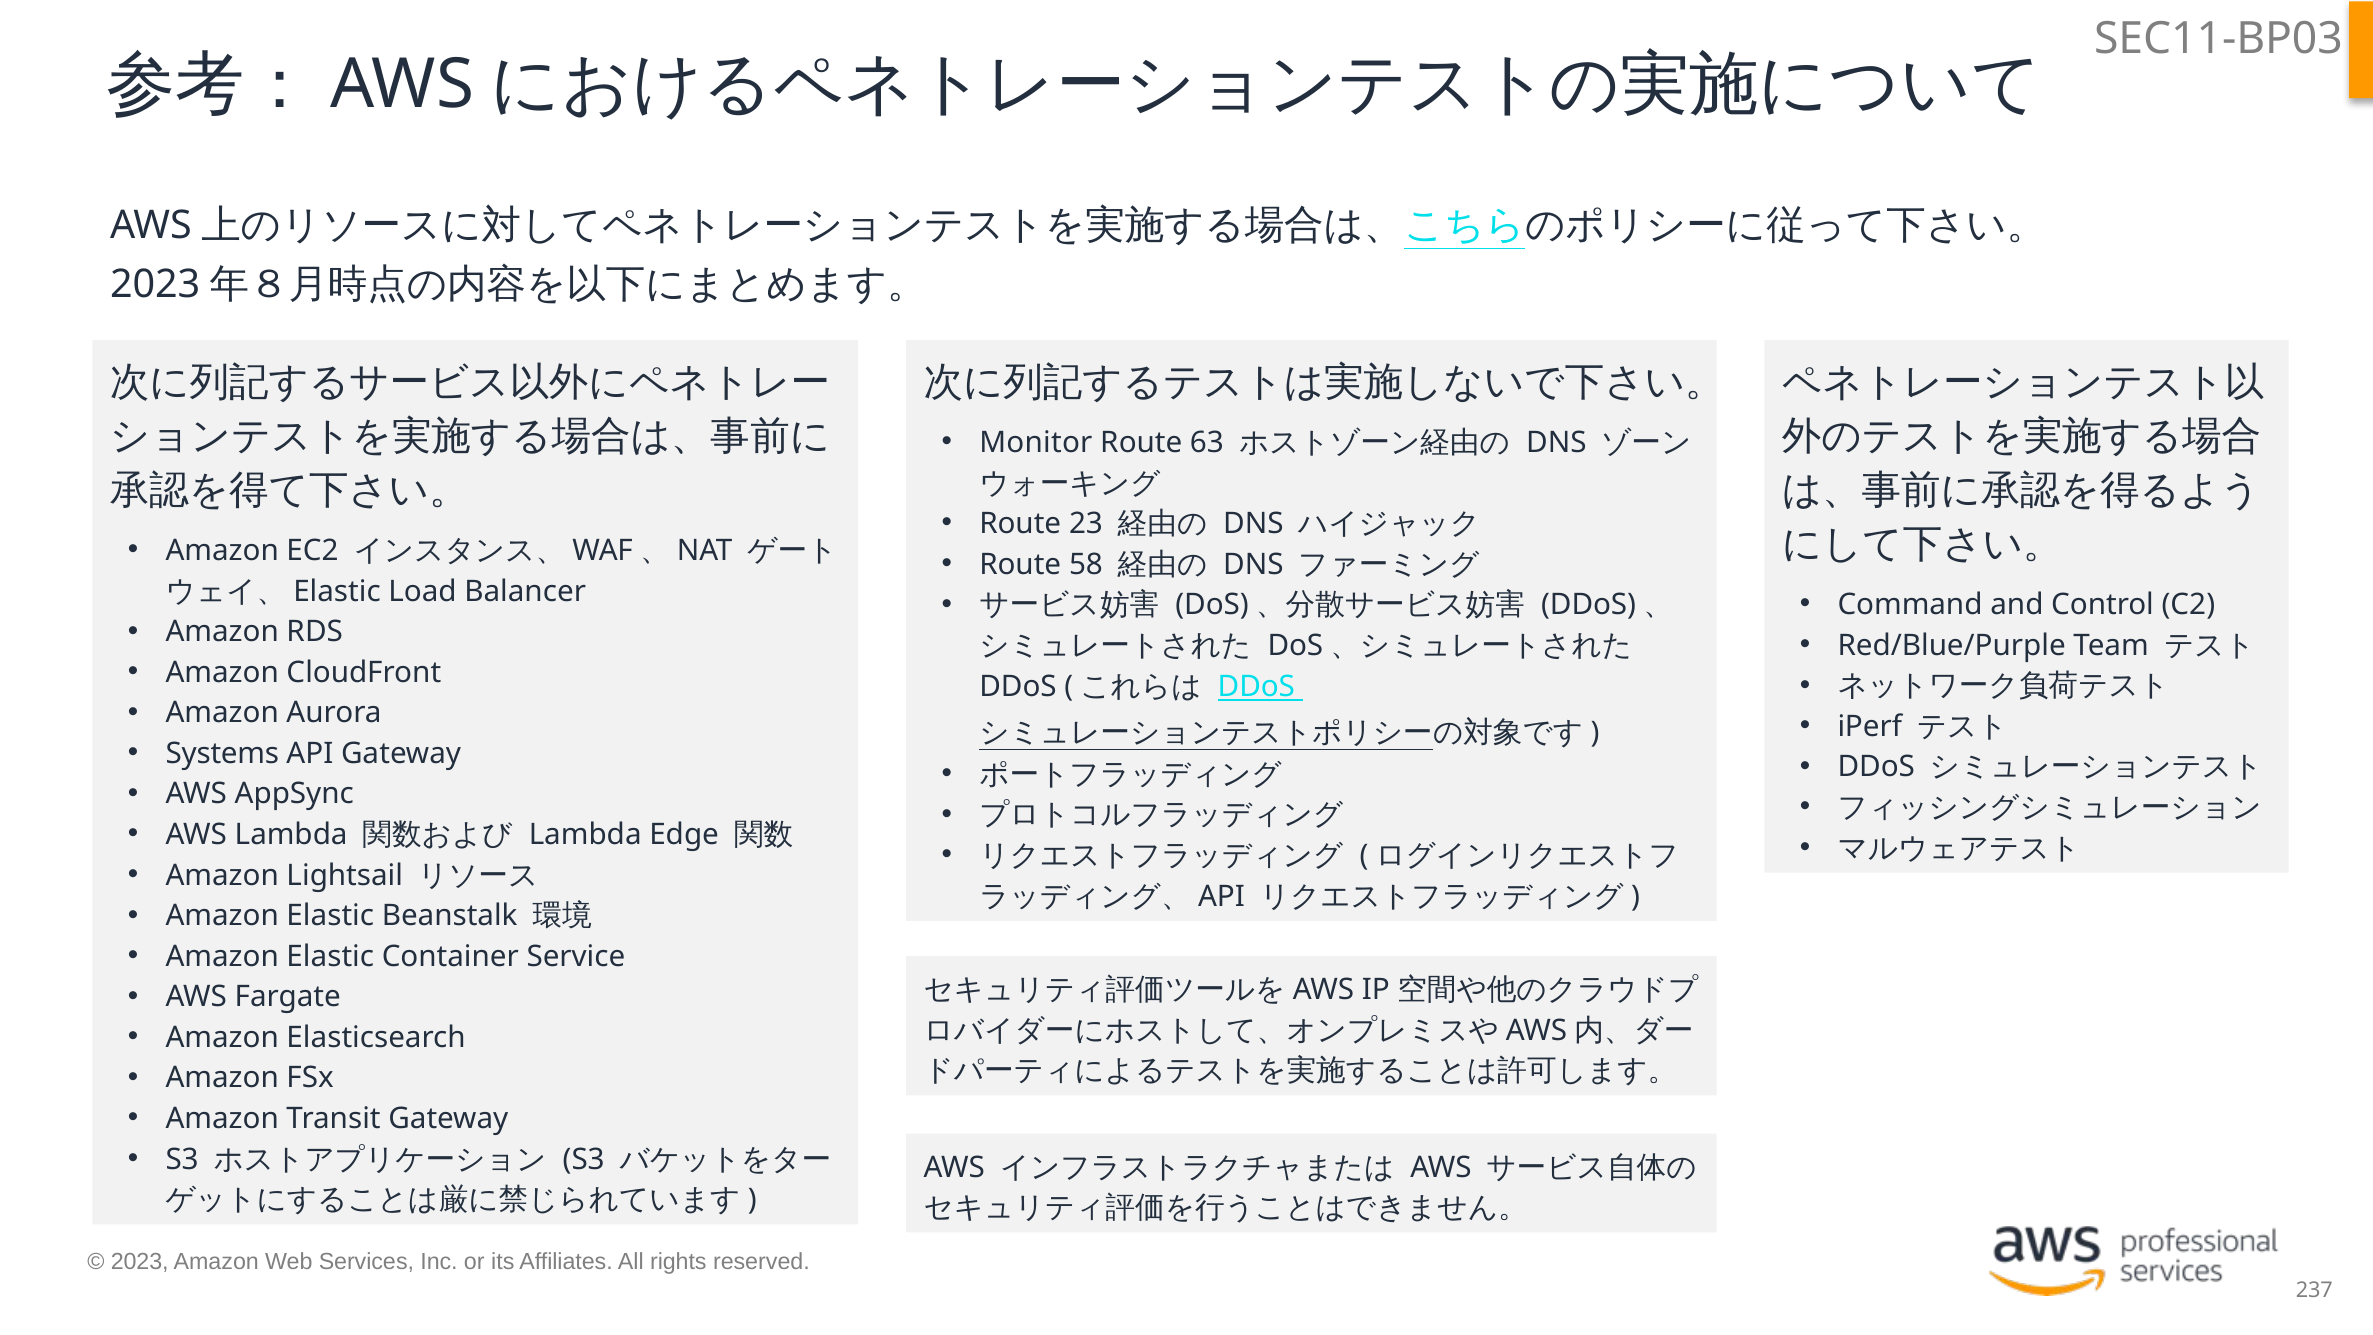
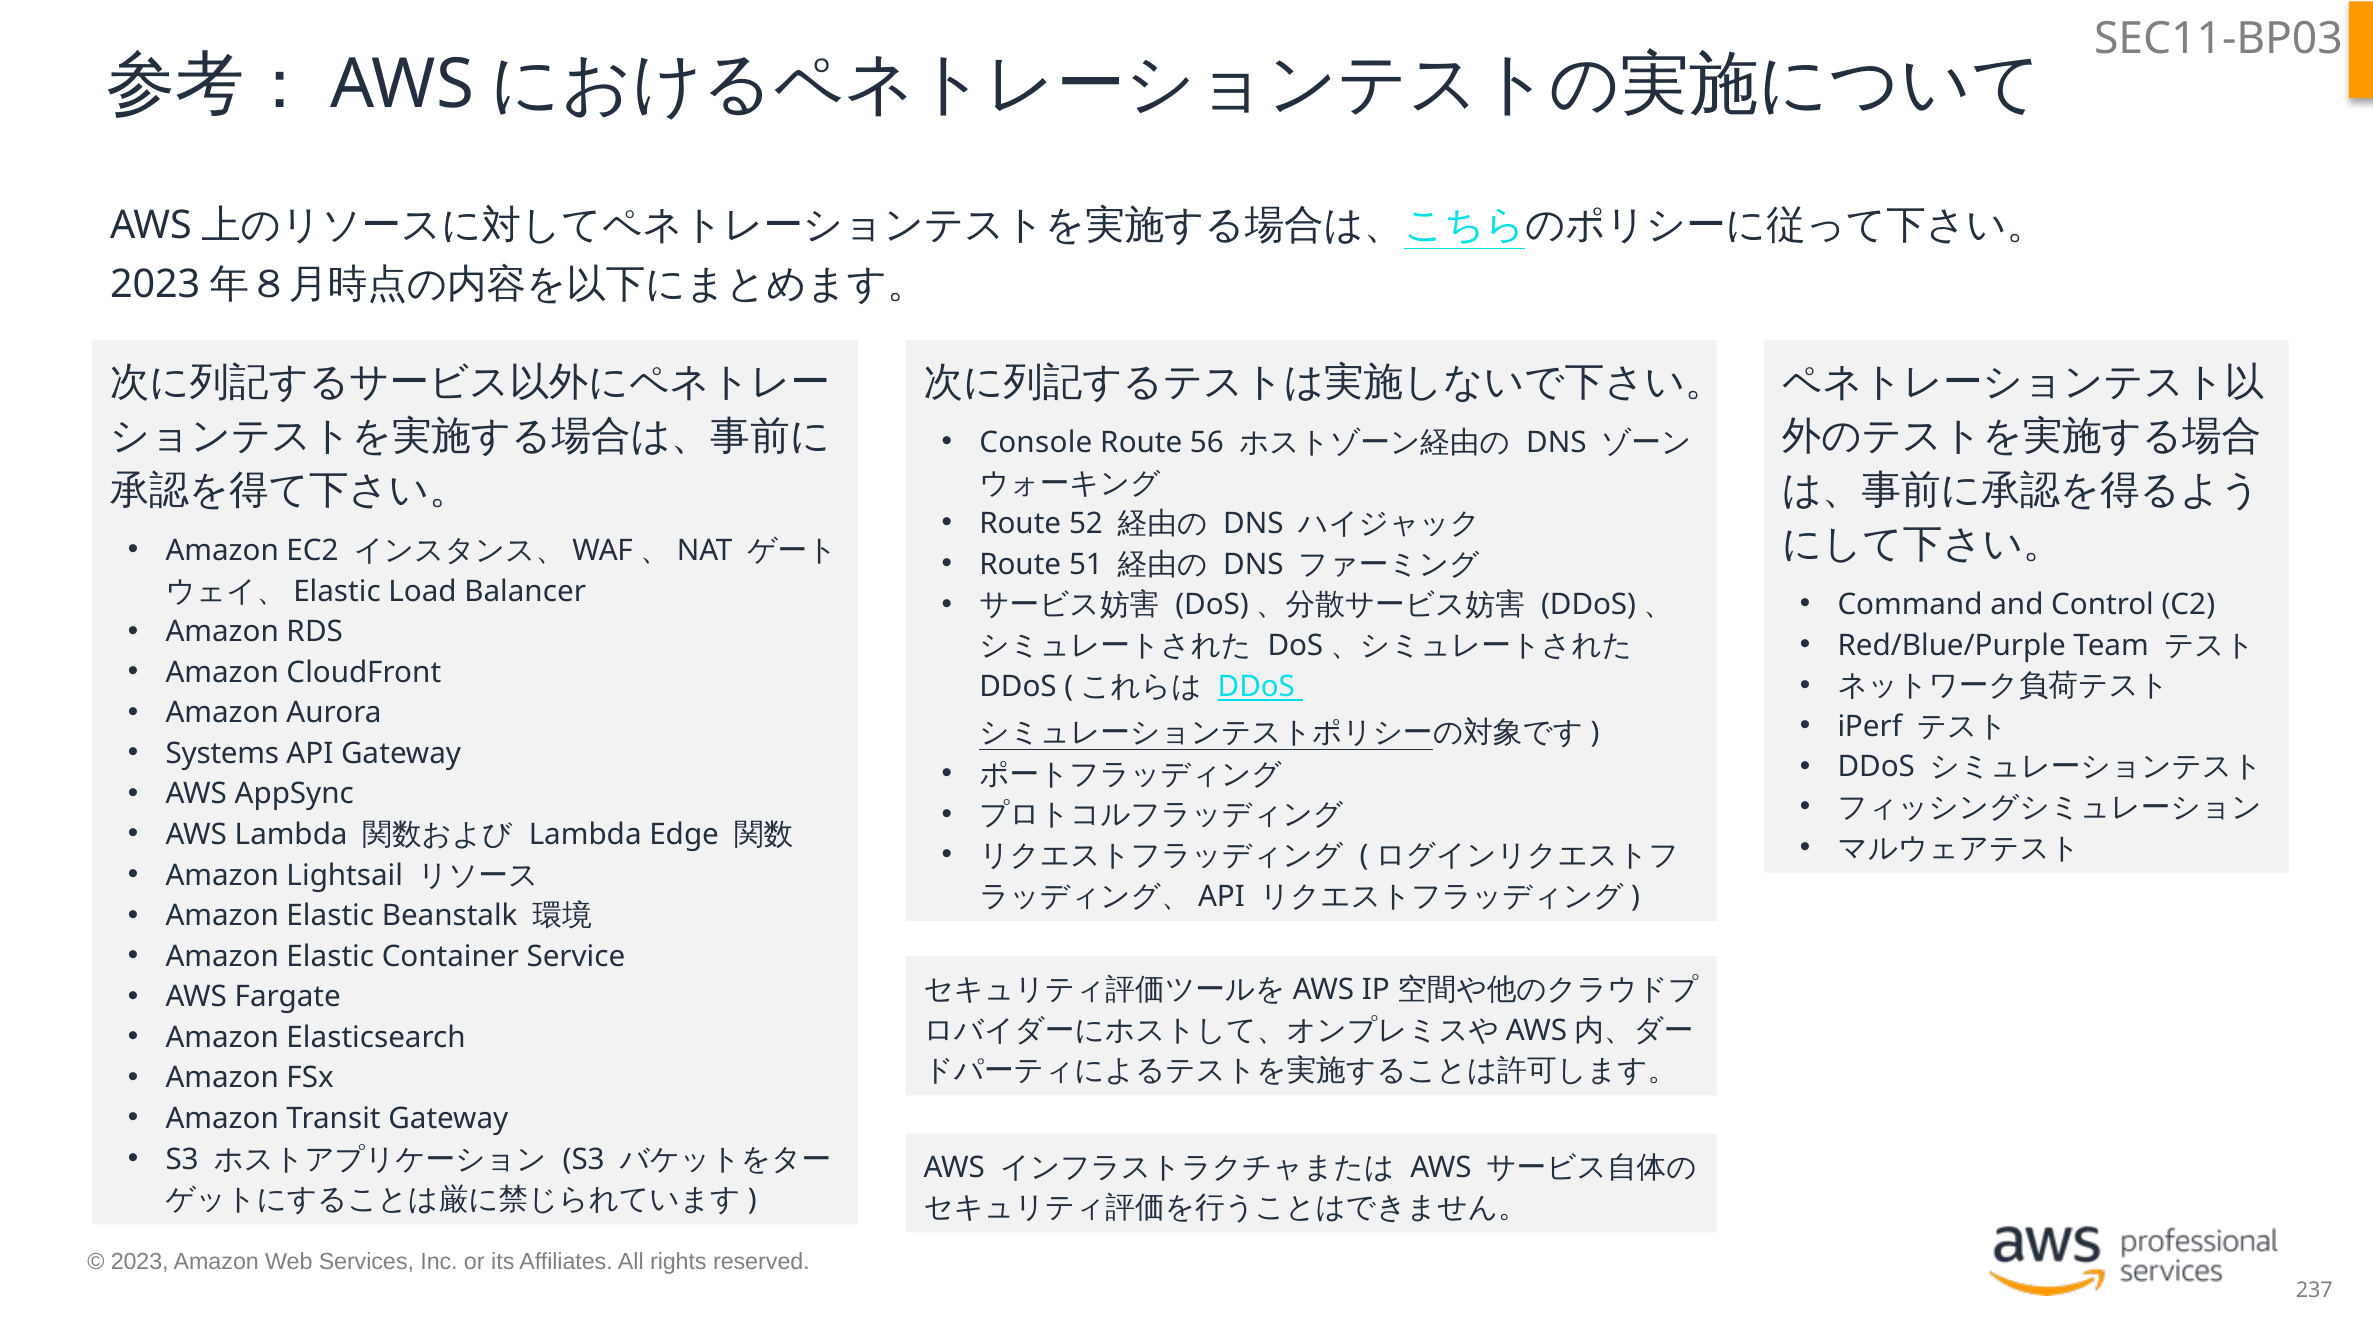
Monitor: Monitor -> Console (1036, 443)
63: 63 -> 56 (1207, 443)
23: 23 -> 52 (1086, 524)
58: 58 -> 51 (1086, 564)
